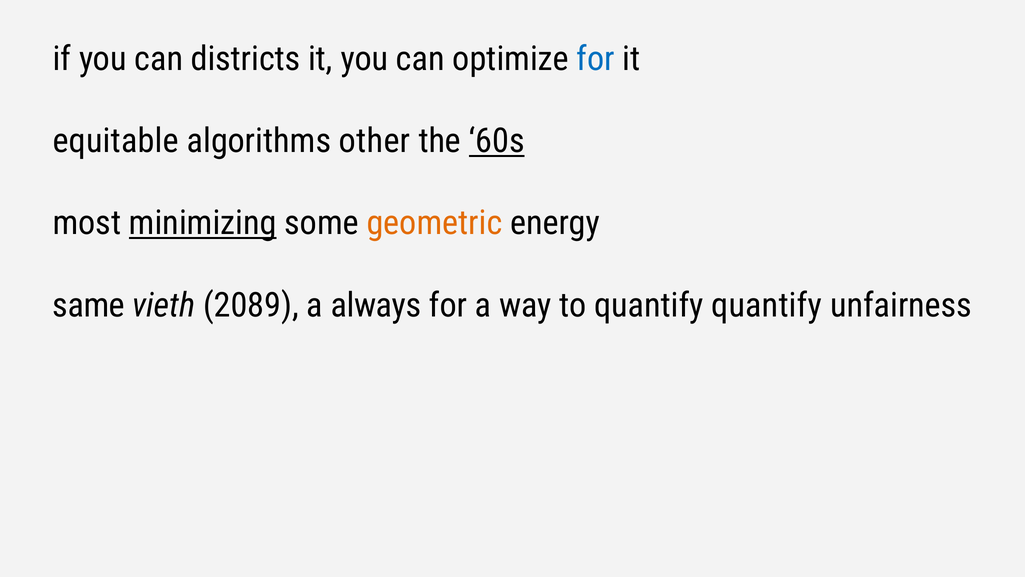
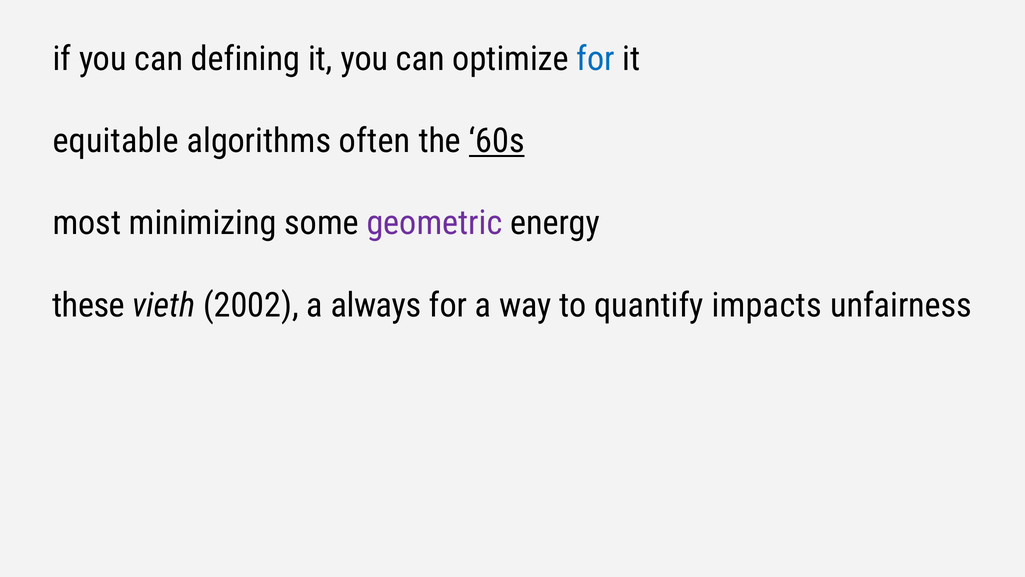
districts: districts -> defining (246, 59)
other: other -> often (375, 141)
minimizing underline: present -> none (203, 223)
geometric colour: orange -> purple (434, 223)
same: same -> these (89, 305)
2089: 2089 -> 2002 (251, 305)
quantify quantify: quantify -> impacts (767, 305)
